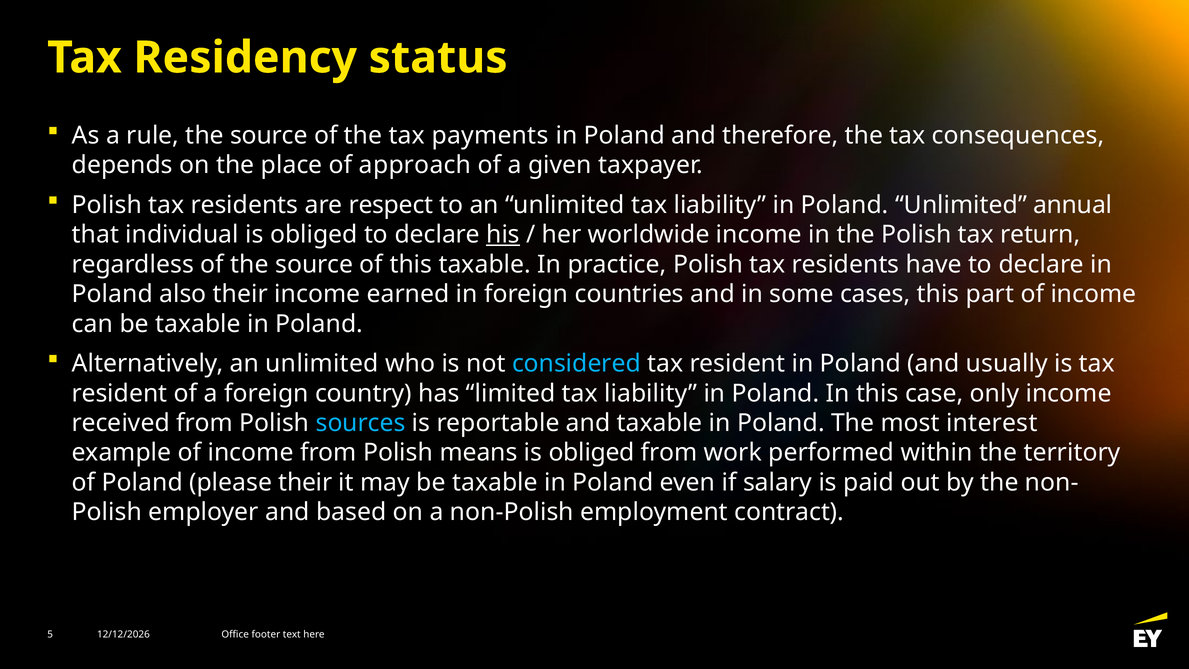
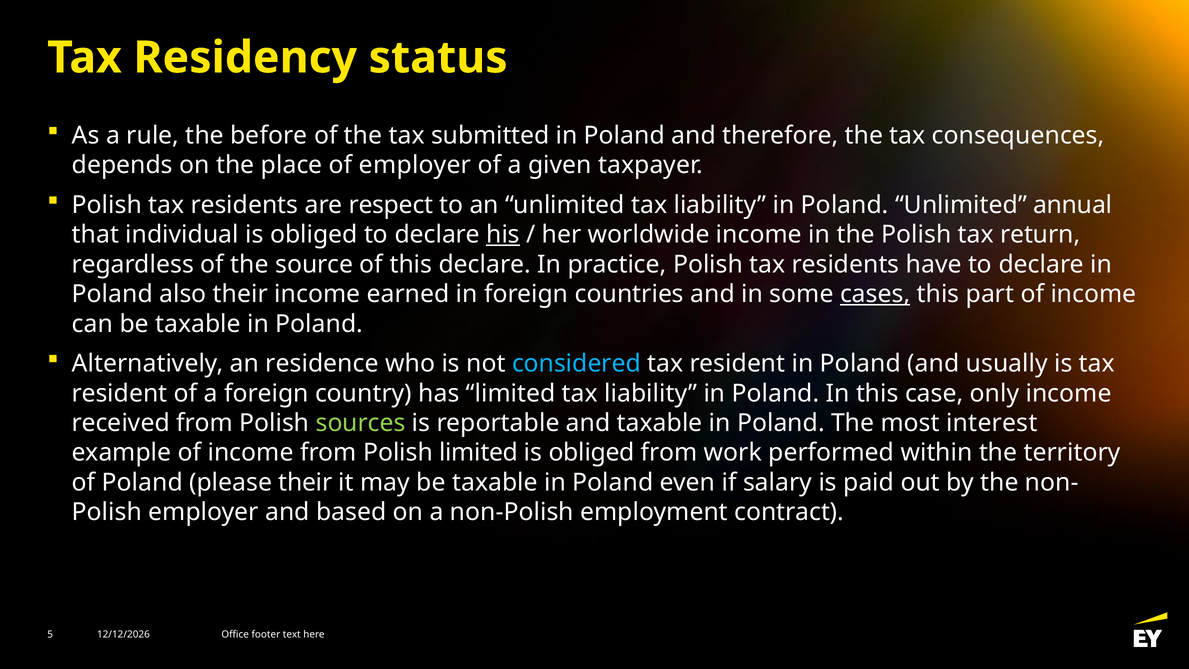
rule the source: source -> before (269, 136)
payments: payments -> submitted (490, 136)
of approach: approach -> employer (415, 165)
this taxable: taxable -> declare (485, 264)
cases underline: none -> present (875, 294)
Alternatively an unlimited: unlimited -> residence (322, 363)
sources colour: light blue -> light green (361, 423)
Polish means: means -> limited (479, 453)
